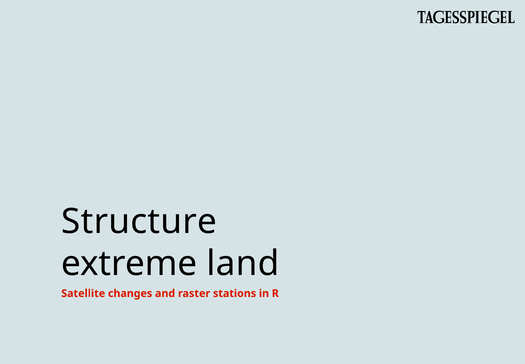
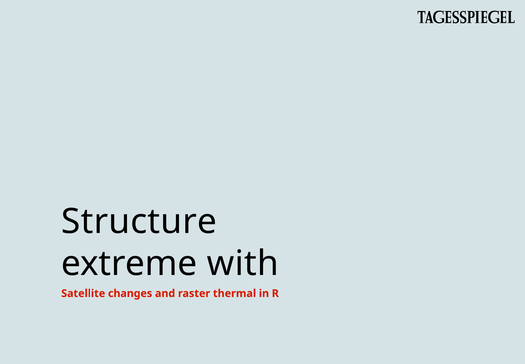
land: land -> with (243, 263)
stations: stations -> thermal (235, 293)
